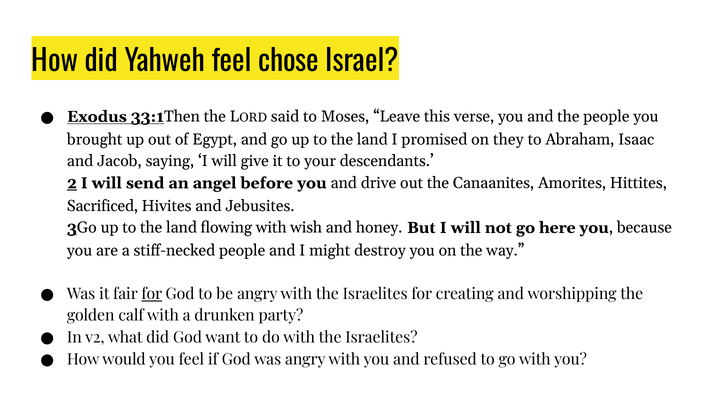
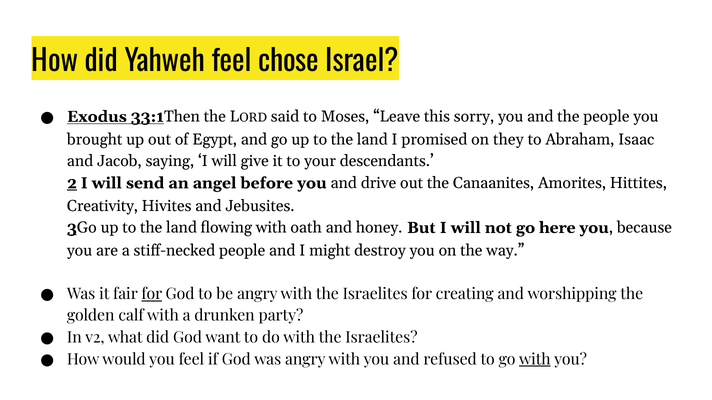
verse: verse -> sorry (474, 117)
Sacrificed: Sacrificed -> Creativity (103, 206)
wish: wish -> oath (306, 228)
with underline: none -> present (535, 360)
